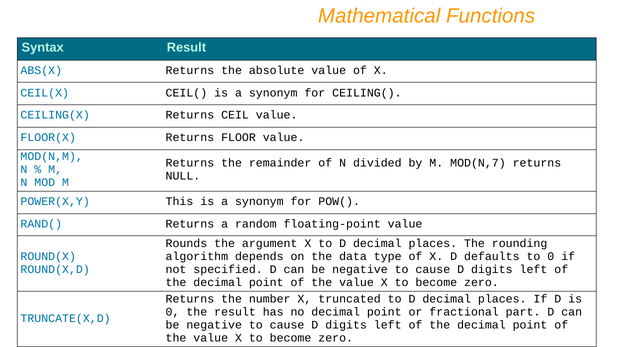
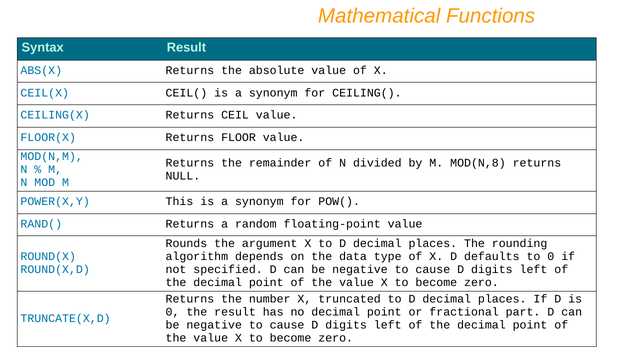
MOD(N,7: MOD(N,7 -> MOD(N,8 (478, 163)
